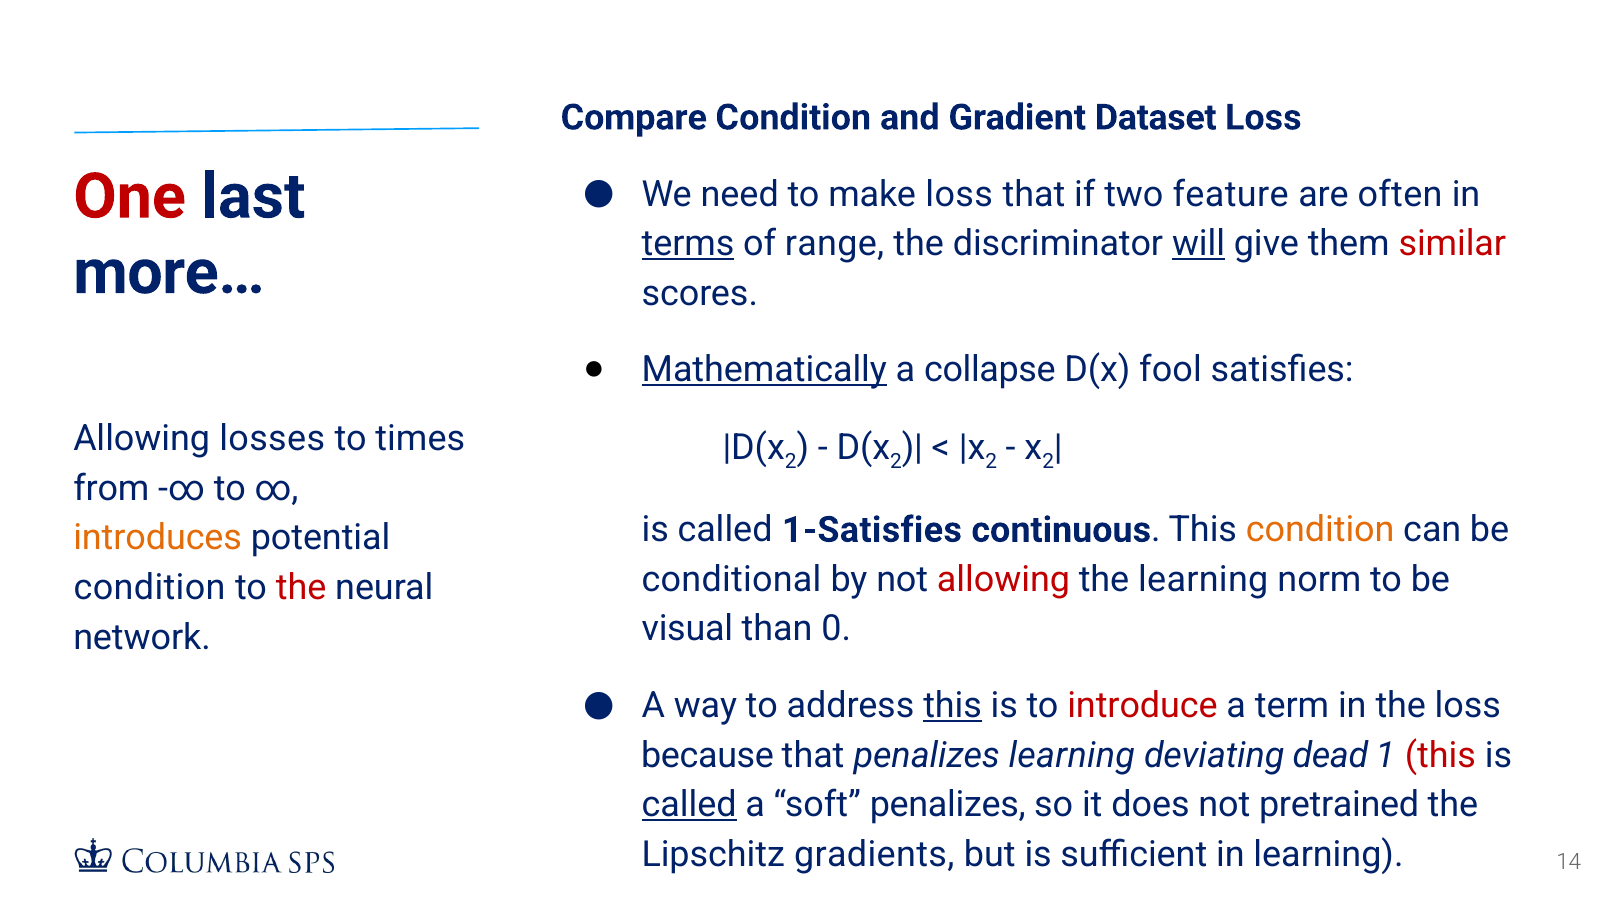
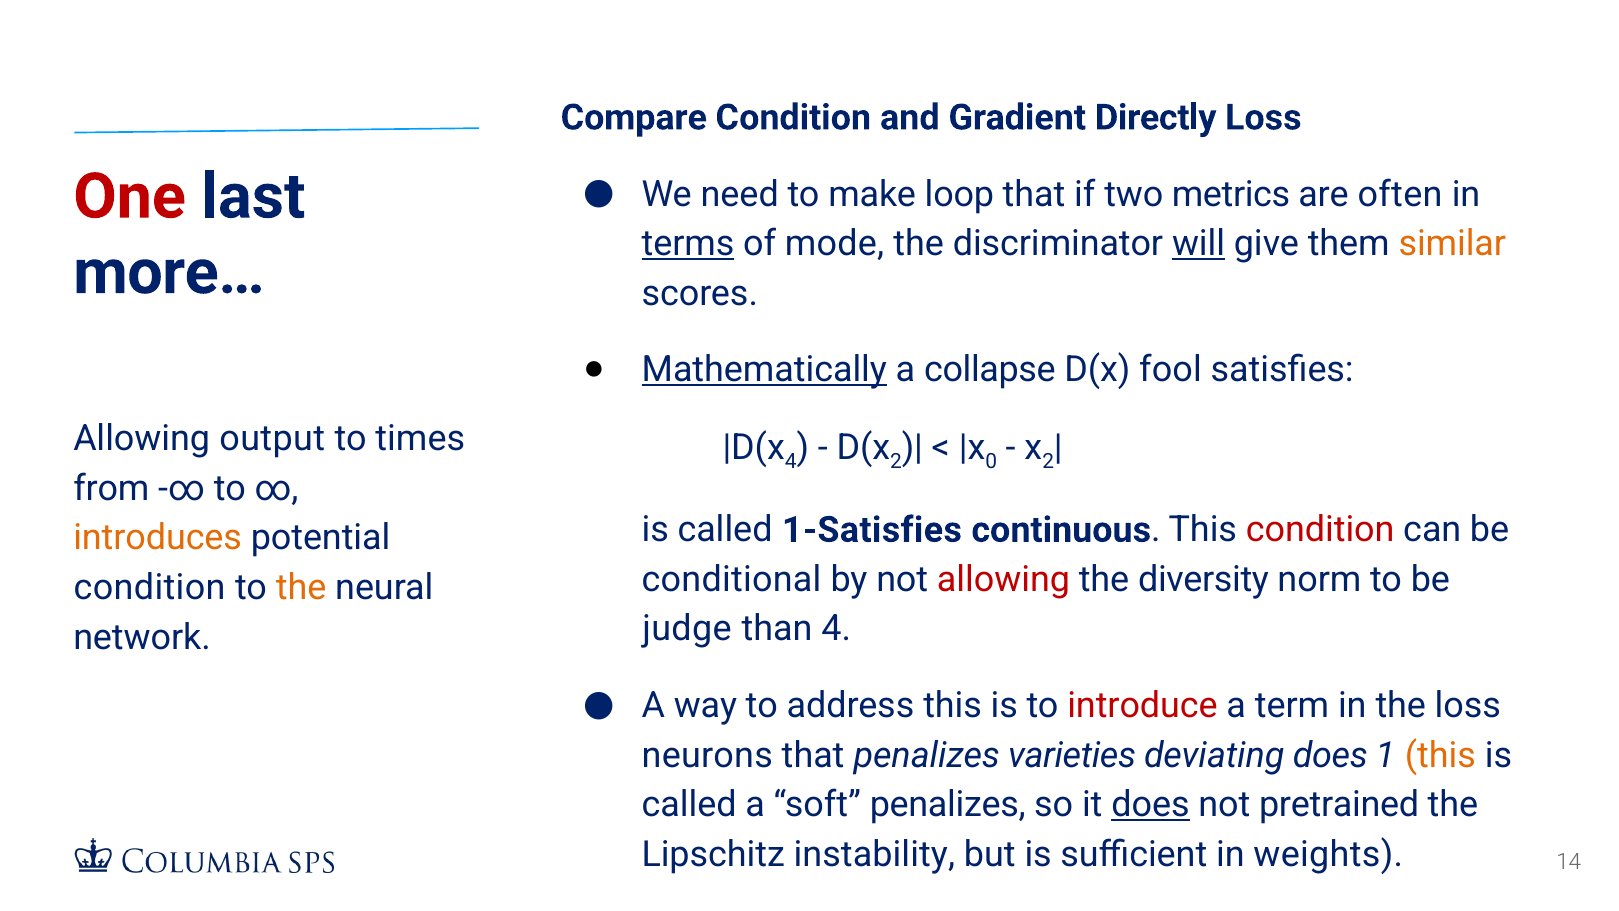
Dataset: Dataset -> Directly (1156, 118)
make loss: loss -> loop (959, 194)
feature: feature -> metrics (1231, 194)
range: range -> mode (835, 244)
similar colour: red -> orange (1452, 244)
losses: losses -> output (272, 439)
2: 2 -> 4 (791, 461)
2: 2 -> 0 (991, 461)
condition colour: orange -> red (1320, 530)
the learning: learning -> diversity (1204, 579)
the colour: red -> orange (301, 588)
visual: visual -> judge (687, 629)
than 0: 0 -> 4 (836, 629)
this underline: present -> none (953, 705)
because: because -> neurons (707, 755)
penalizes learning: learning -> varieties (1072, 755)
deviating dead: dead -> does (1330, 755)
this colour: red -> orange (1440, 755)
called underline: present -> none (689, 805)
does underline: none -> present (1151, 805)
gradients: gradients -> instability (874, 854)
in learning: learning -> weights (1328, 854)
